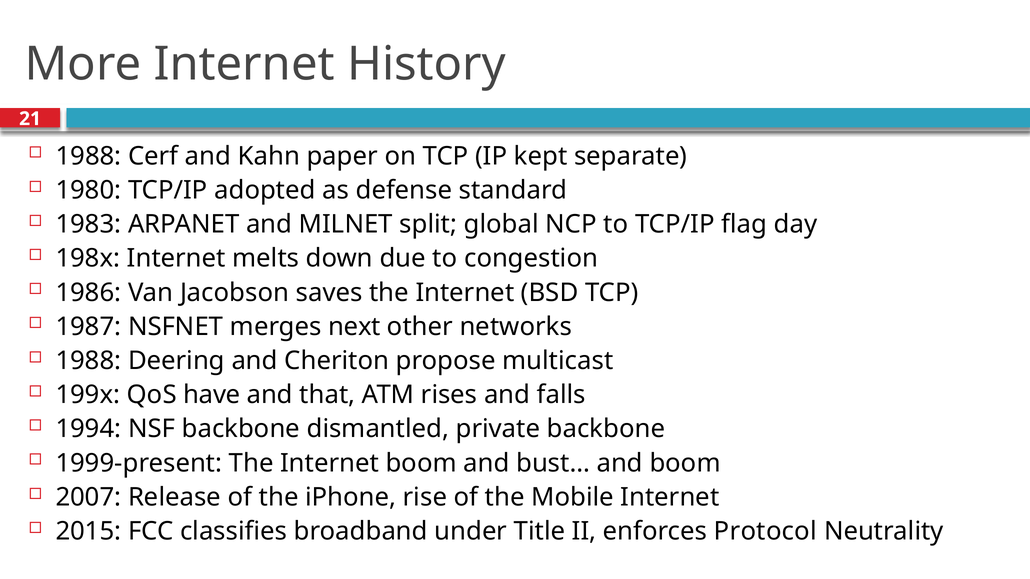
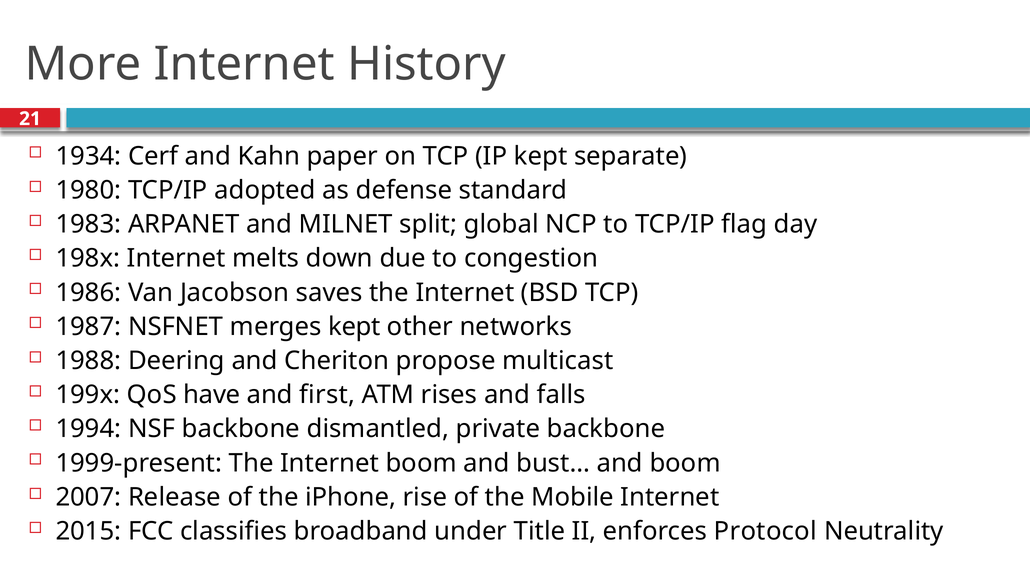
1988: 1988 -> 1934 (88, 156)
merges next: next -> kept (354, 327)
that: that -> first (327, 395)
